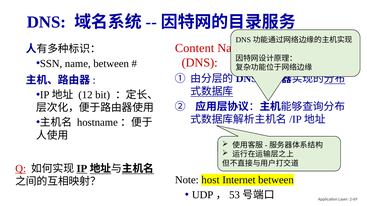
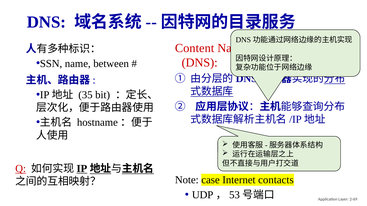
12: 12 -> 35 (85, 95)
host: host -> case (211, 180)
Internet between: between -> contacts (276, 180)
